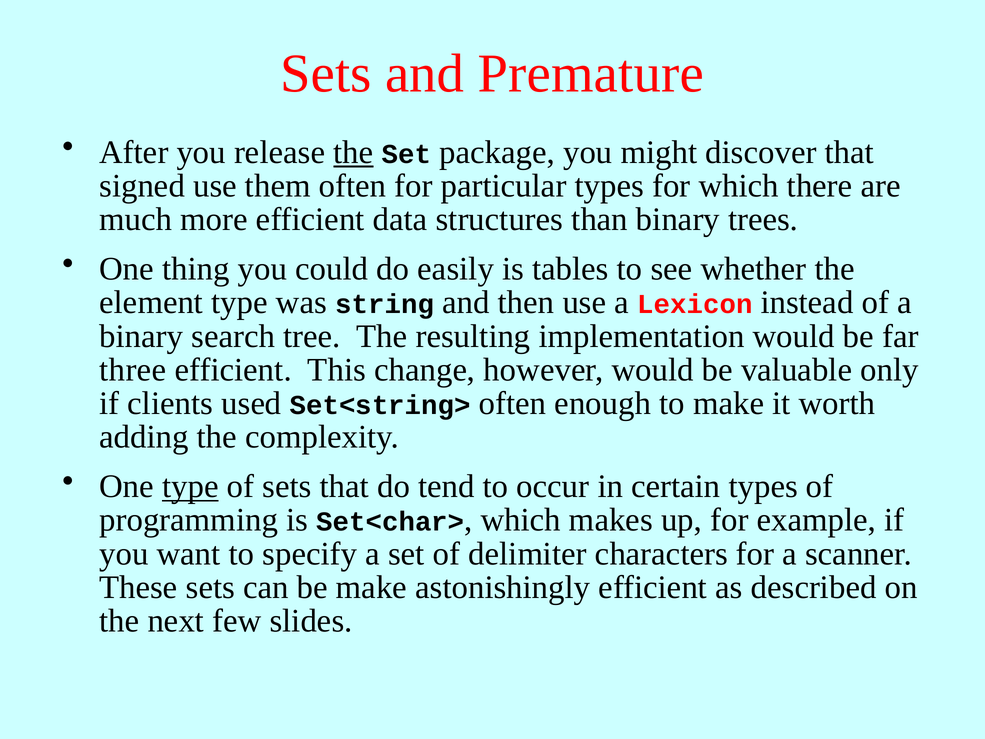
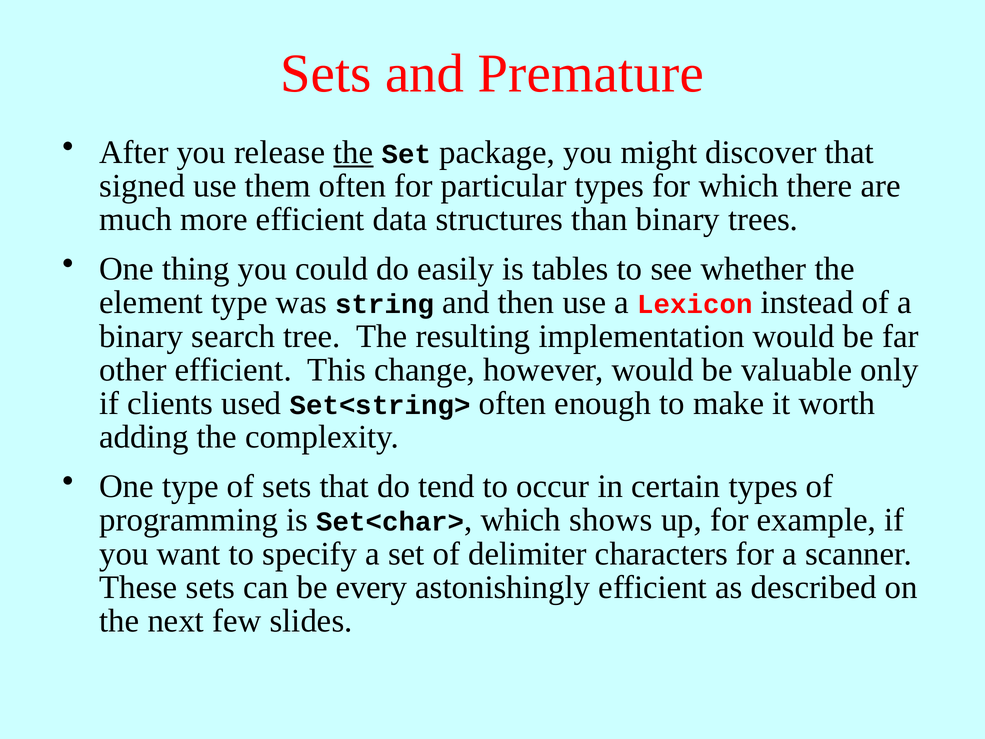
three: three -> other (133, 370)
type underline: present -> none (190, 486)
makes: makes -> shows (611, 520)
be make: make -> every (372, 587)
